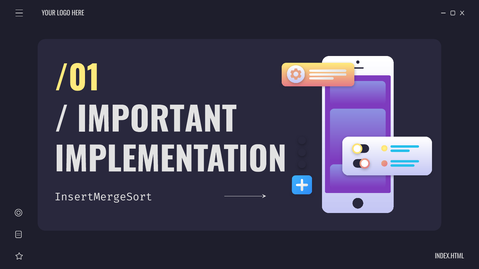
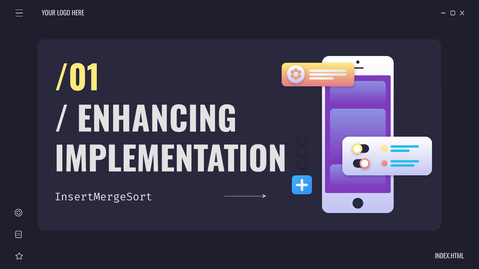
IMPORTANT: IMPORTANT -> ENHANCING (157, 121)
